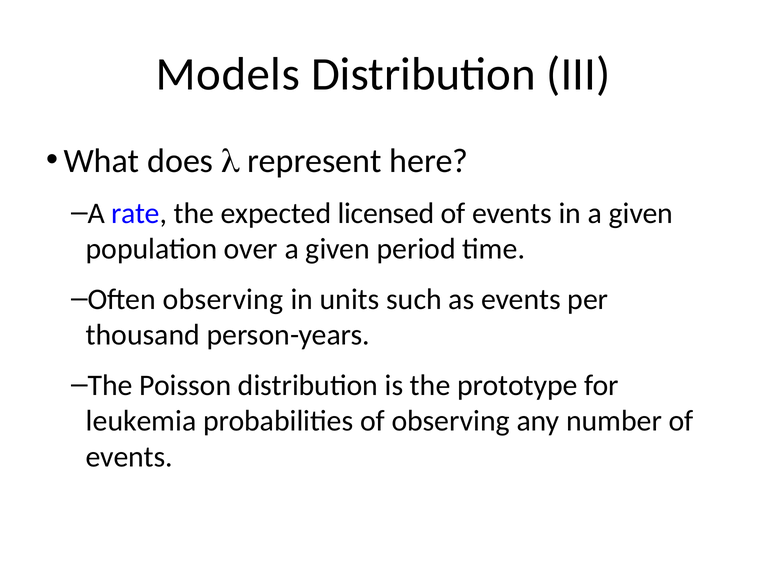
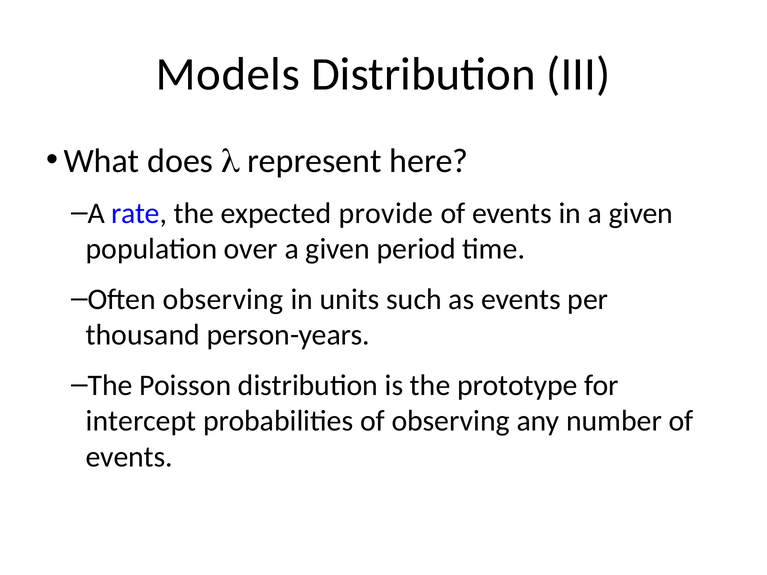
licensed: licensed -> provide (386, 213)
leukemia: leukemia -> intercept (141, 421)
